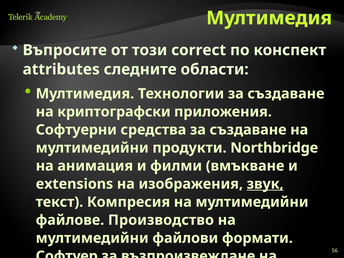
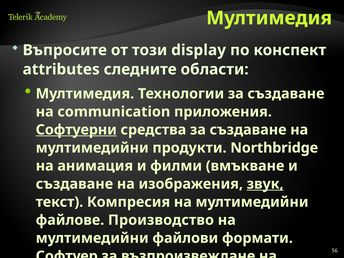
correct: correct -> display (199, 50)
криптографски: криптографски -> communication (114, 112)
Софтуерни underline: none -> present (76, 130)
extensions: extensions -> създаване (74, 184)
